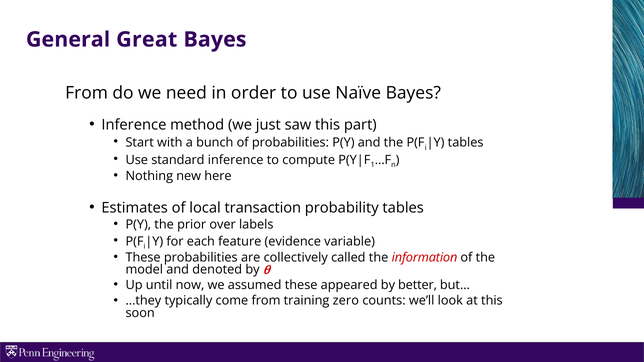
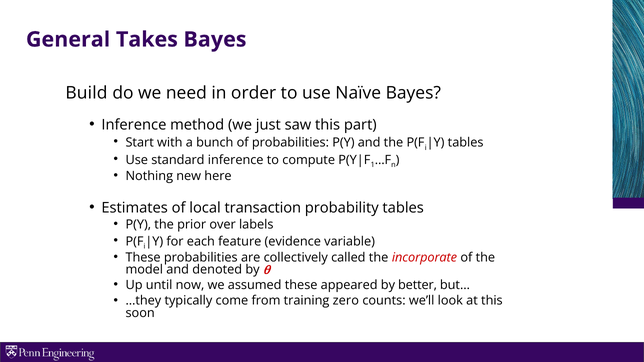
Great: Great -> Takes (147, 40)
From: From -> Build (86, 93)
information: information -> incorporate (425, 258)
